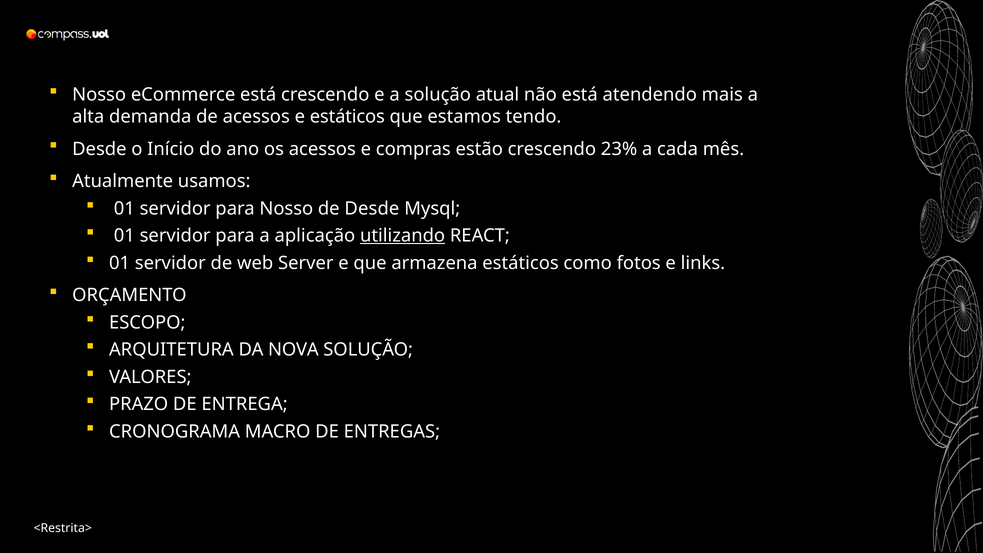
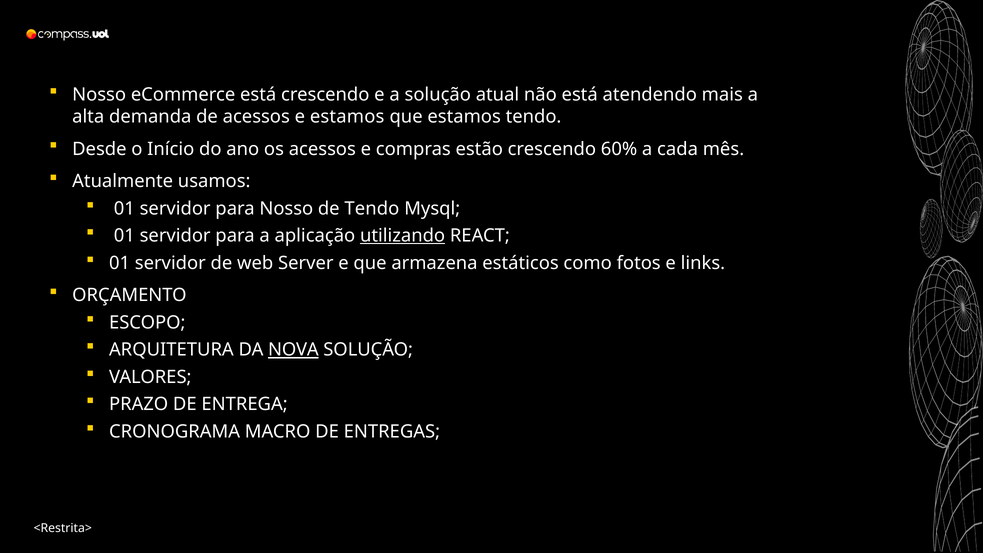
e estáticos: estáticos -> estamos (347, 117)
23%: 23% -> 60% (619, 149)
de Desde: Desde -> Tendo (372, 209)
NOVA underline: none -> present (293, 350)
